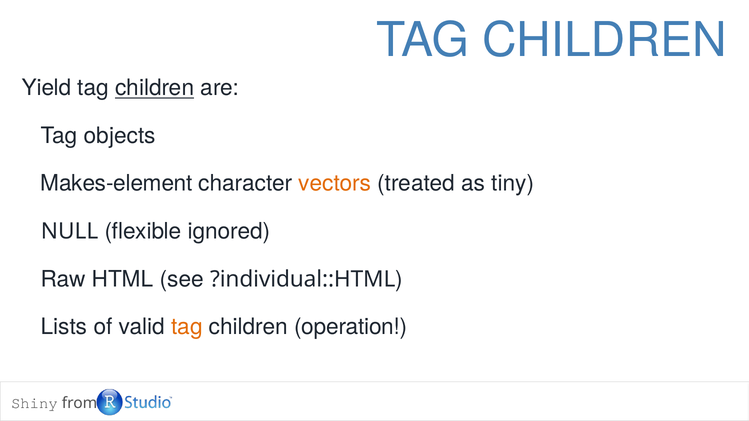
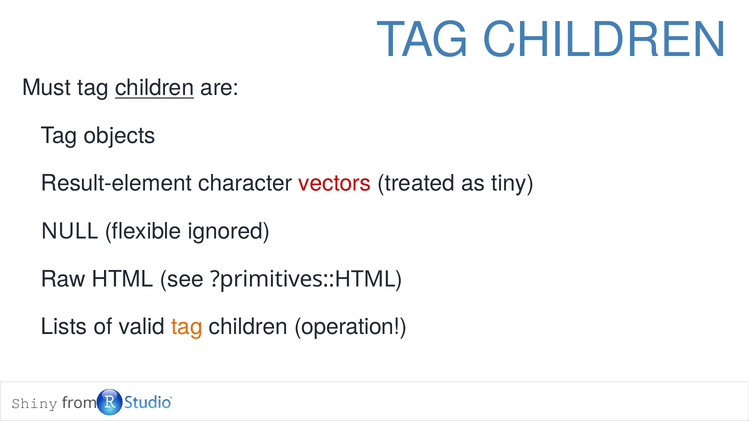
Yield: Yield -> Must (47, 88)
Makes-element: Makes-element -> Result-element (116, 184)
vectors colour: orange -> red (335, 184)
?individual::HTML: ?individual::HTML -> ?primitives::HTML (303, 279)
